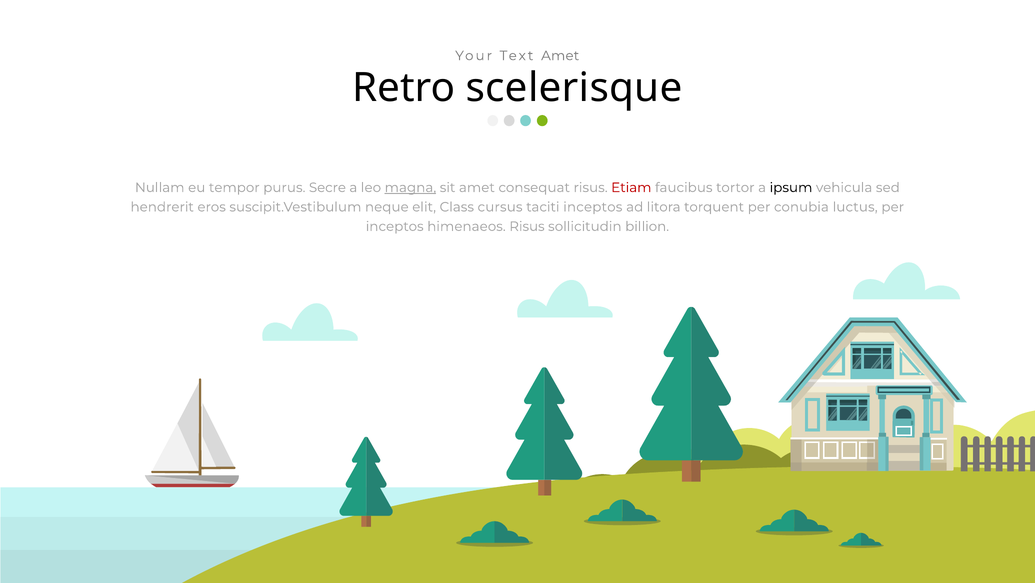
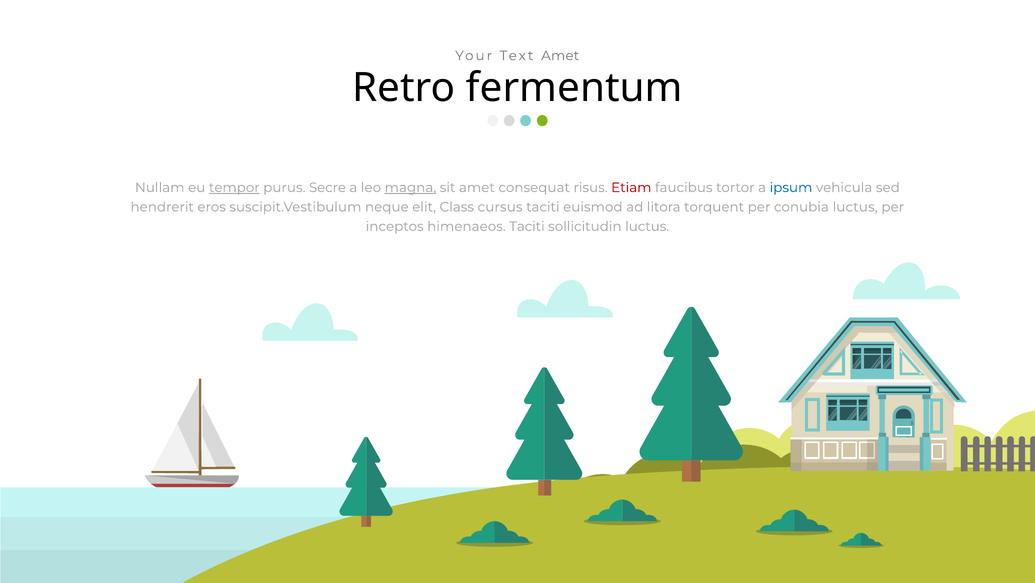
scelerisque: scelerisque -> fermentum (574, 88)
tempor underline: none -> present (234, 188)
ipsum colour: black -> blue (791, 188)
taciti inceptos: inceptos -> euismod (593, 207)
himenaeos Risus: Risus -> Taciti (527, 226)
sollicitudin billion: billion -> luctus (647, 226)
